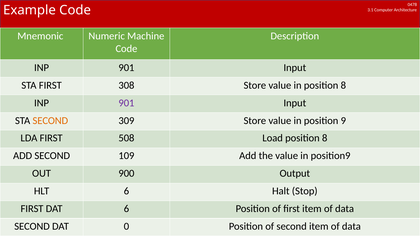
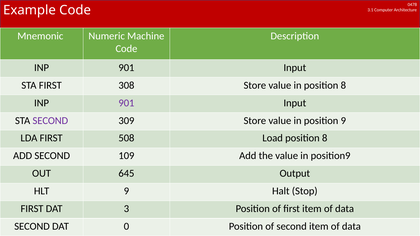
SECOND colour: orange -> purple (50, 121)
900: 900 -> 645 (126, 174)
HLT 6: 6 -> 9 (126, 191)
DAT 6: 6 -> 3 (126, 209)
